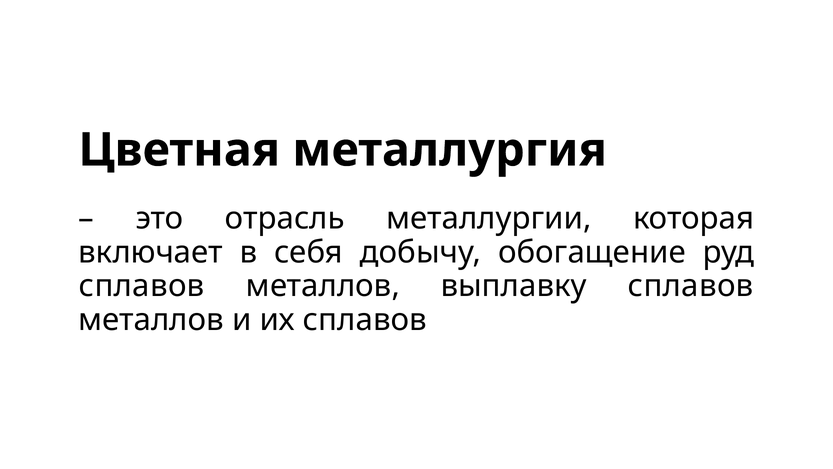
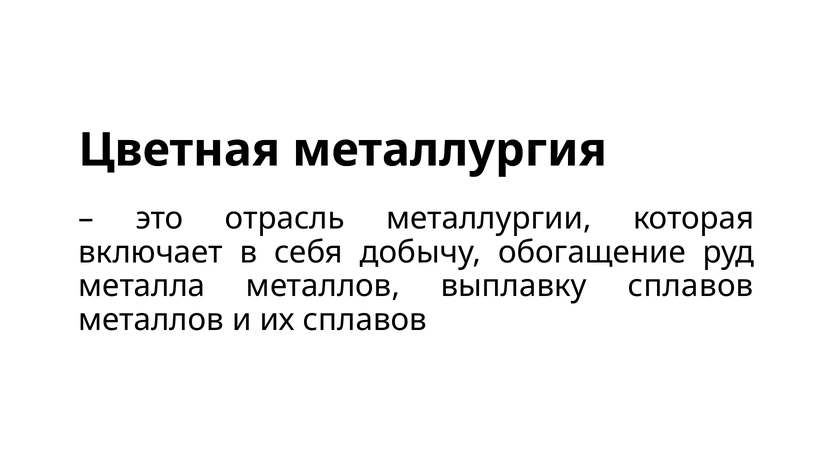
сплавов: сплавов -> металла (142, 286)
